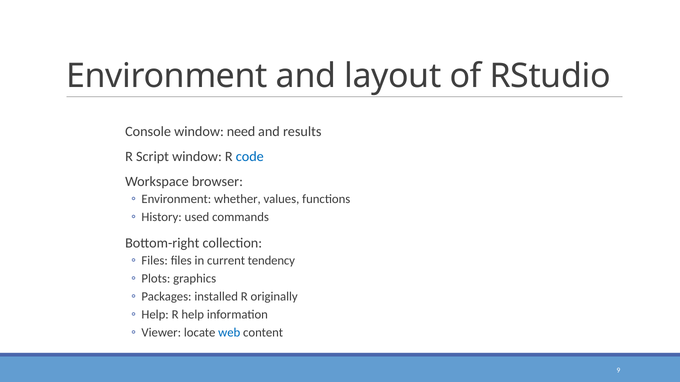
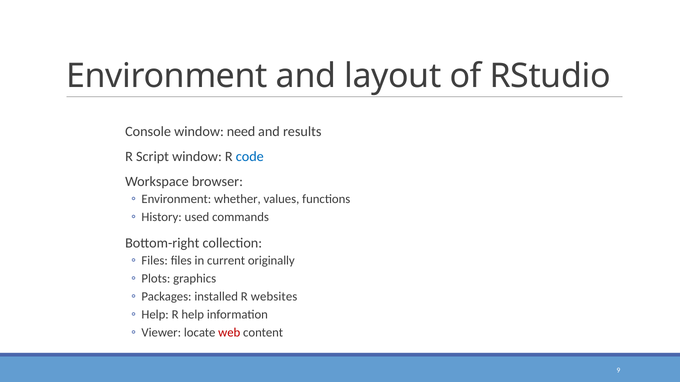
tendency: tendency -> originally (271, 261)
originally: originally -> websites (274, 297)
web colour: blue -> red (229, 333)
